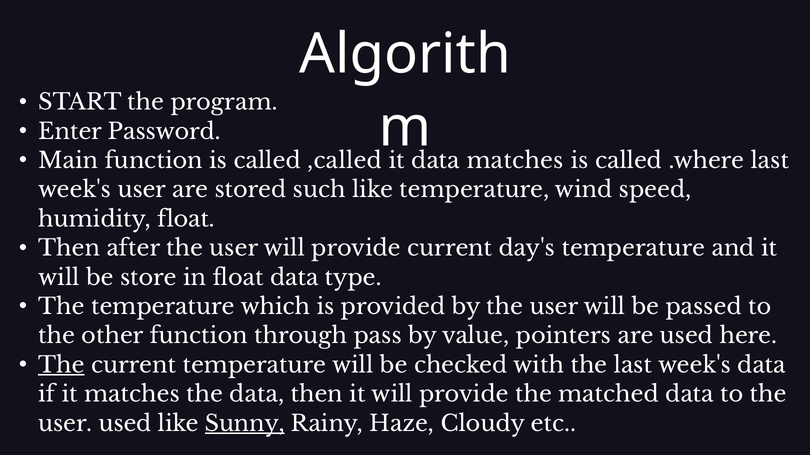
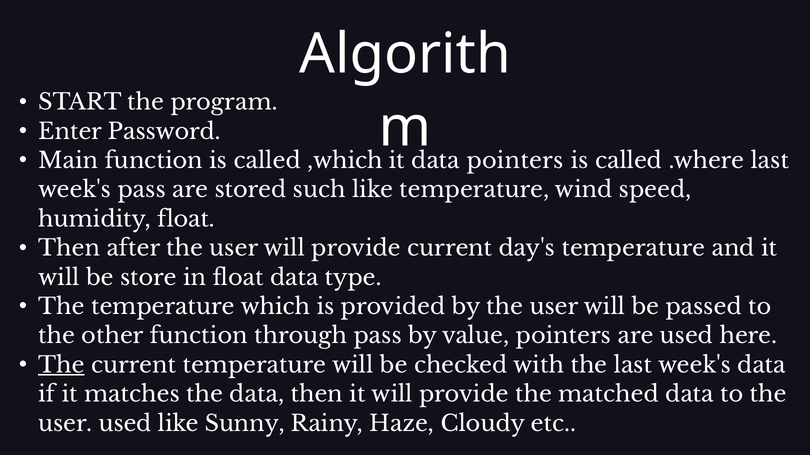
,called: ,called -> ,which (345, 161)
data matches: matches -> pointers (515, 161)
week's user: user -> pass (142, 190)
Sunny underline: present -> none (245, 424)
